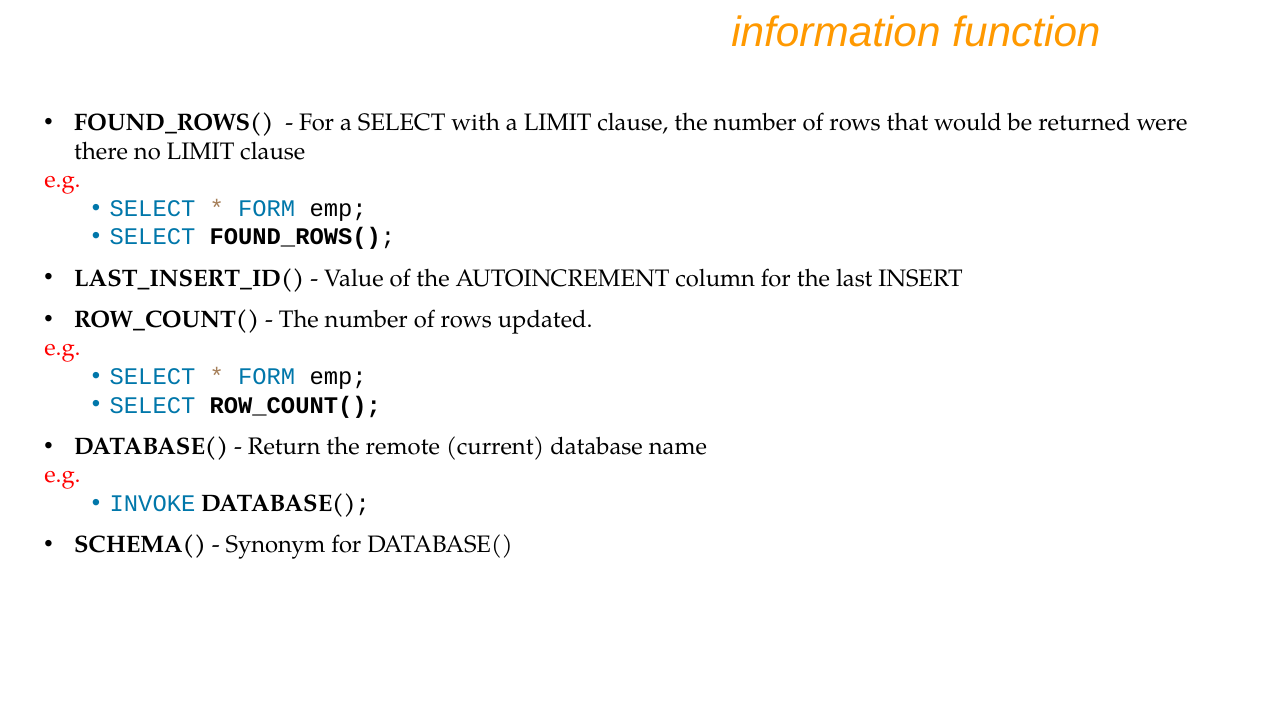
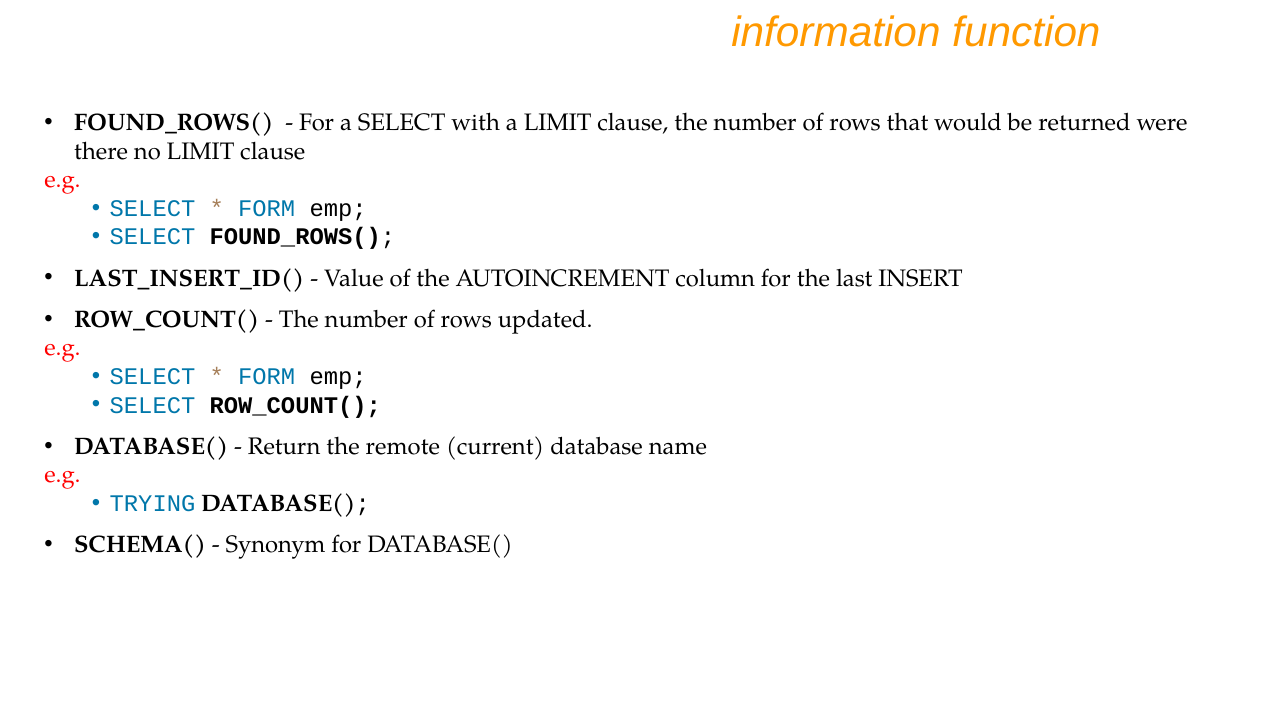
INVOKE: INVOKE -> TRYING (153, 503)
